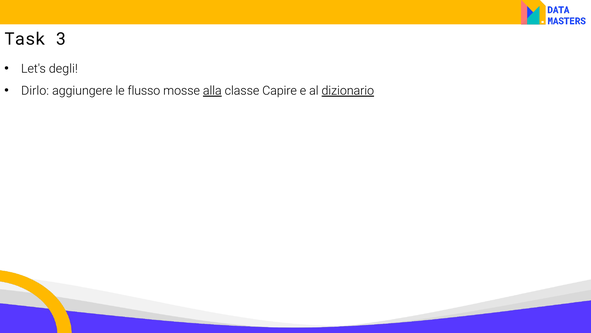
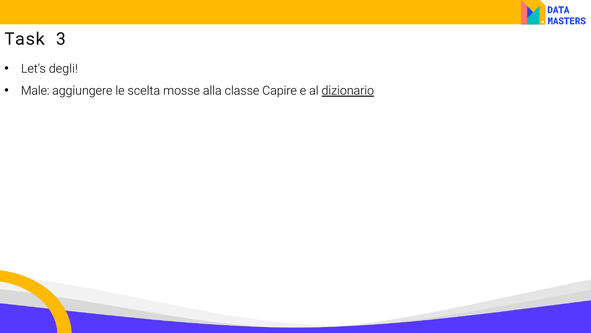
Dirlo: Dirlo -> Male (35, 91)
flusso: flusso -> scelta (144, 91)
alla underline: present -> none (212, 91)
